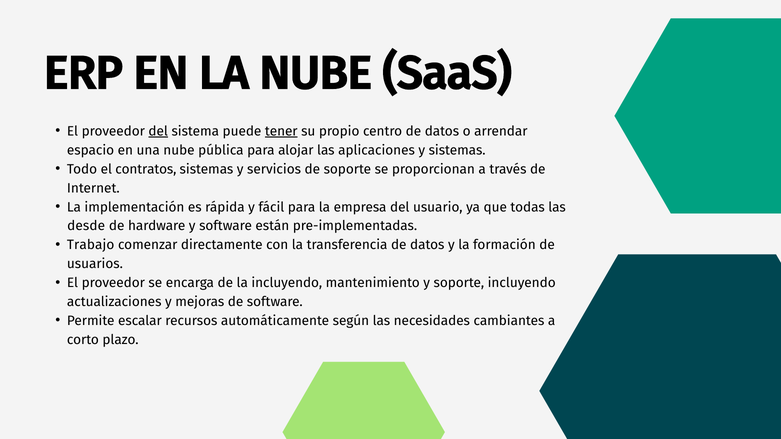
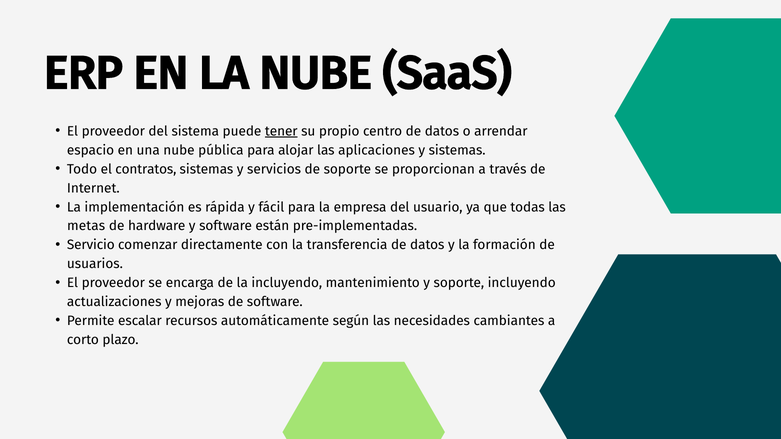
del underline: present -> none (158, 131)
desde: desde -> metas (86, 226)
Trabajo: Trabajo -> Servicio (91, 245)
